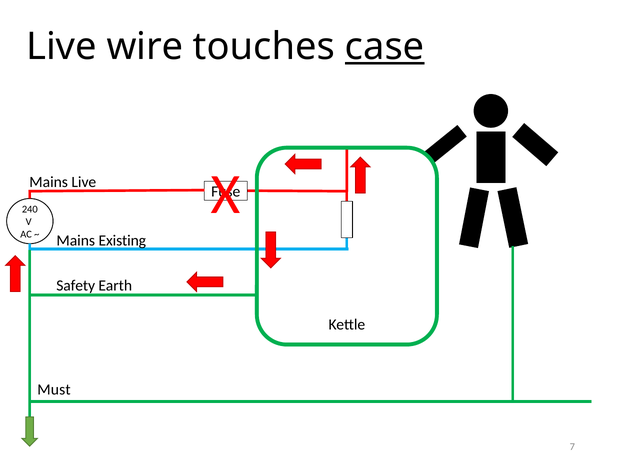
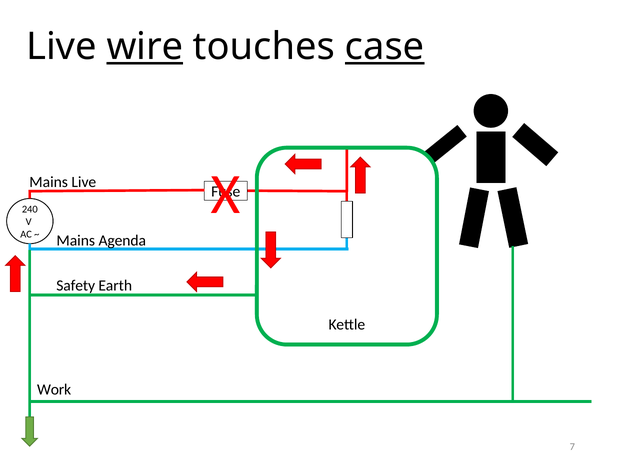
wire underline: none -> present (145, 47)
Existing: Existing -> Agenda (122, 240)
Must: Must -> Work (54, 390)
